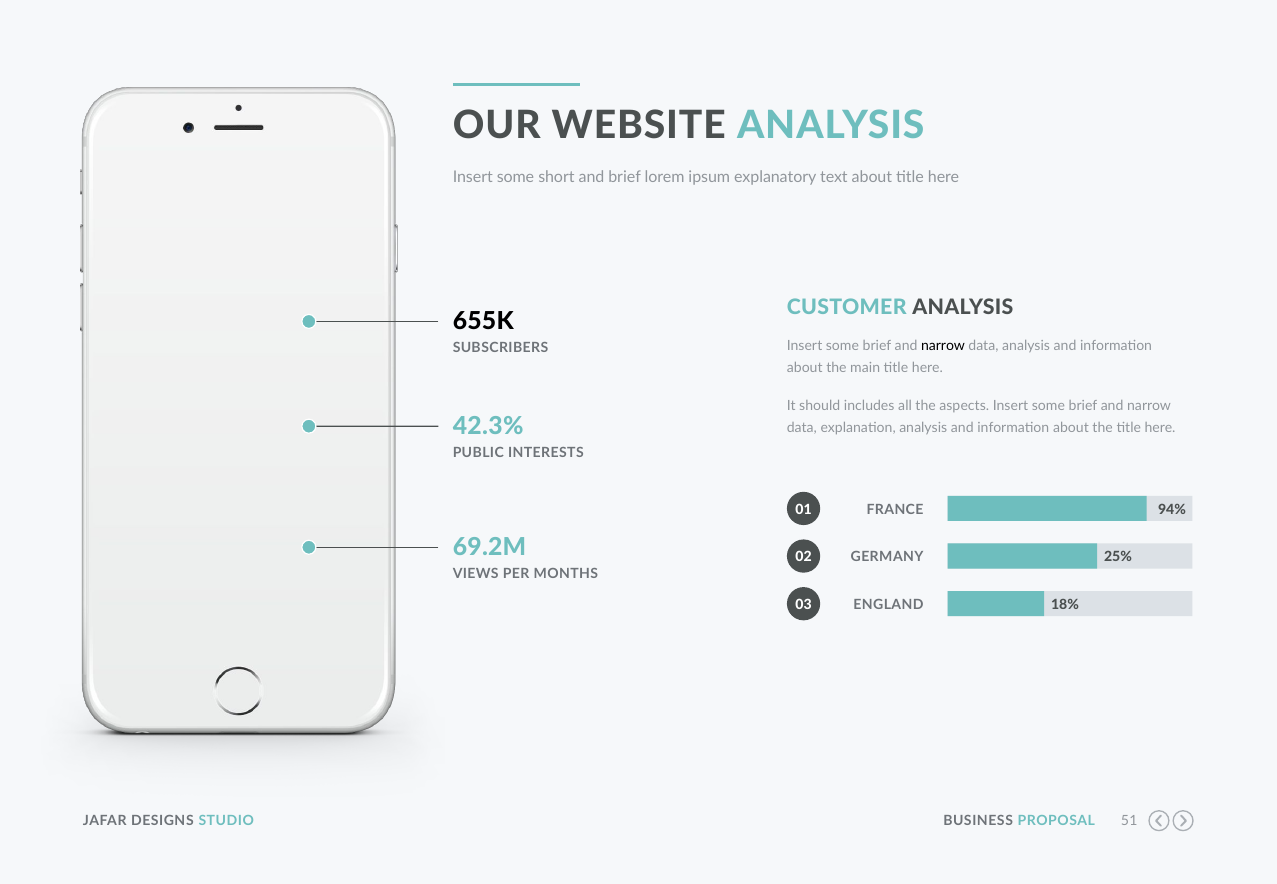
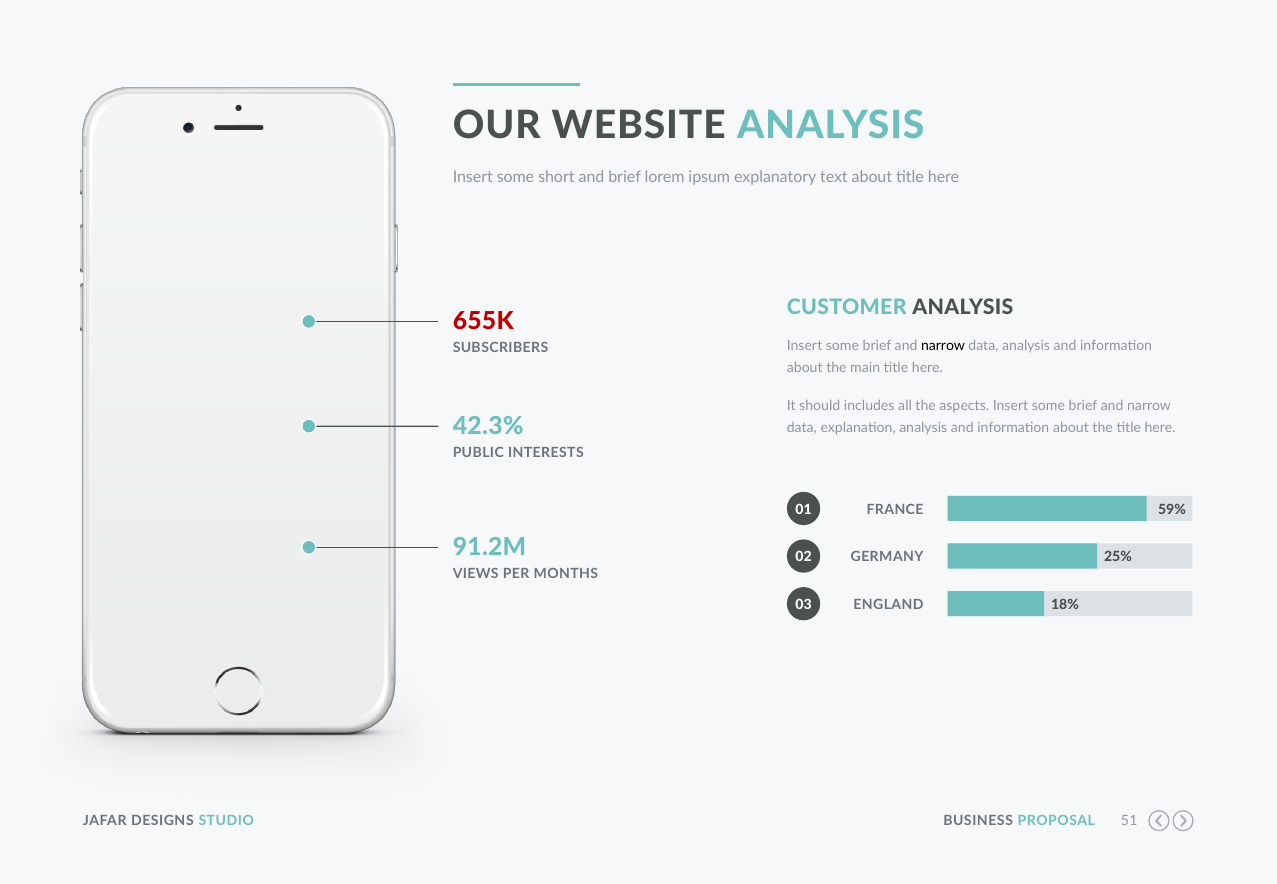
655K colour: black -> red (483, 321)
94%: 94% -> 59% (1172, 509)
69.2M: 69.2M -> 91.2M (490, 547)
